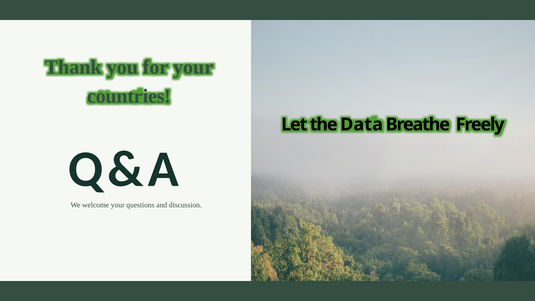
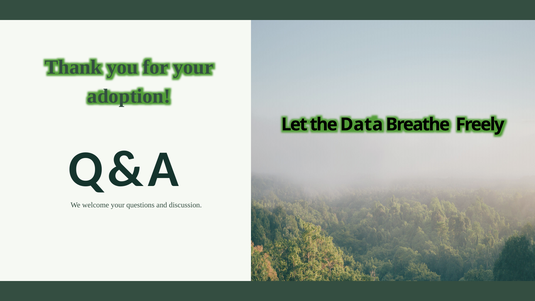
countries: countries -> adoption (129, 96)
